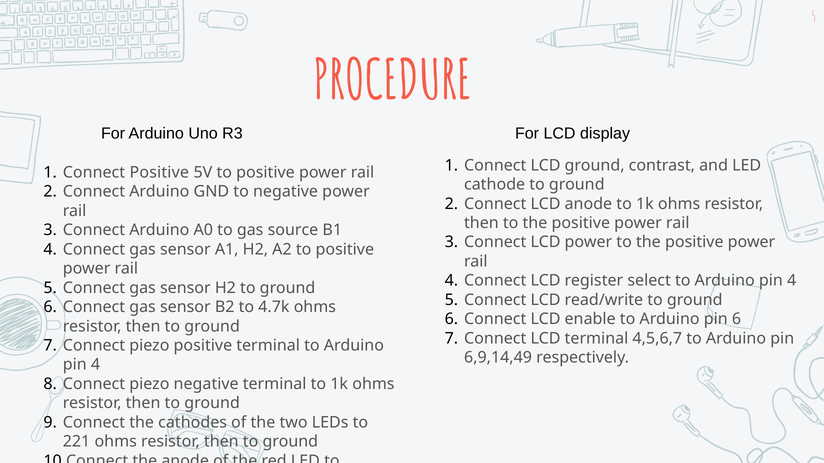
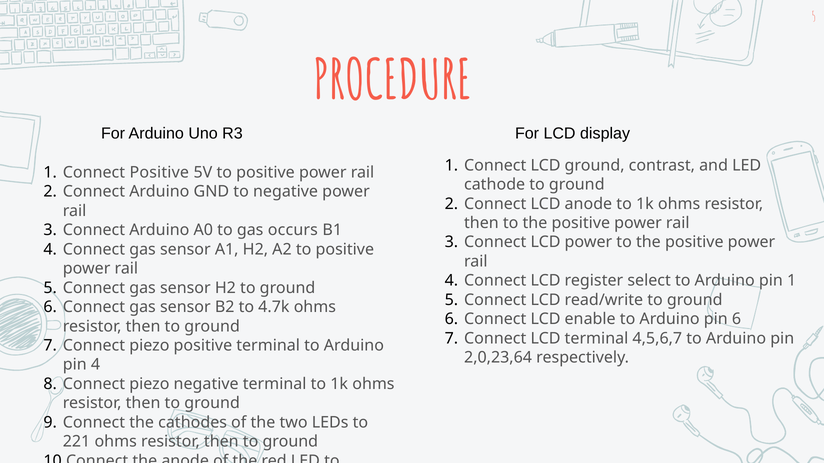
source: source -> occurs (293, 230)
4: 4 -> 1 (792, 281)
6,9,14,49: 6,9,14,49 -> 2,0,23,64 (498, 358)
